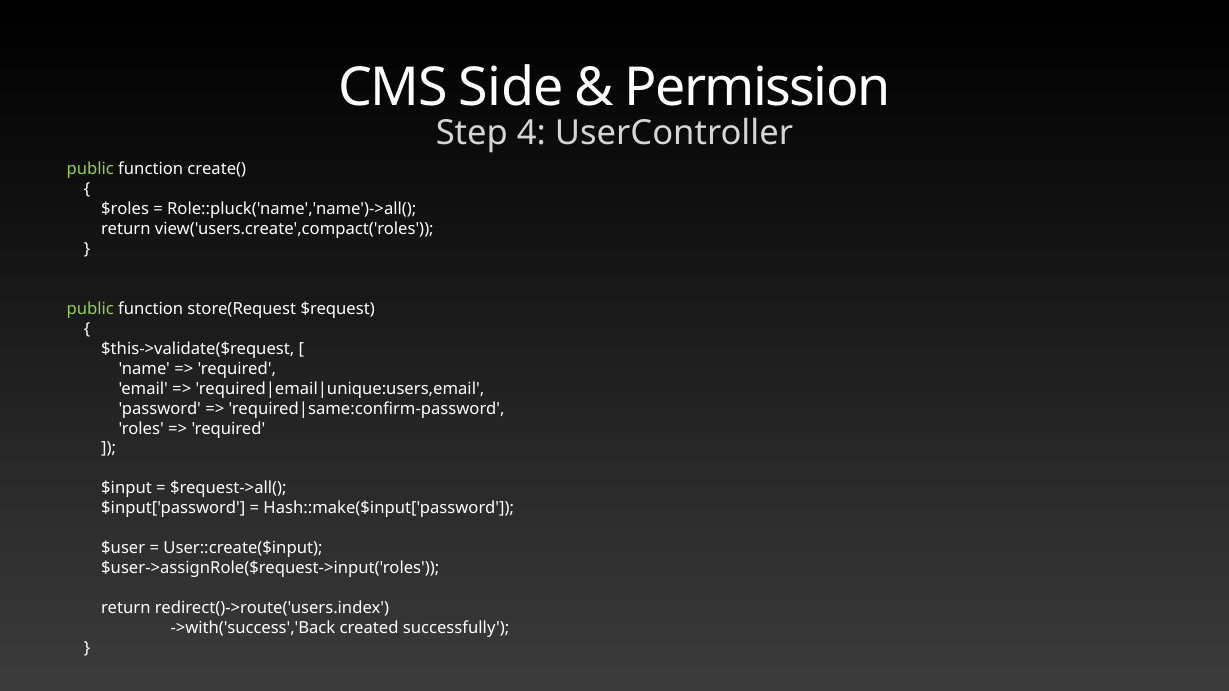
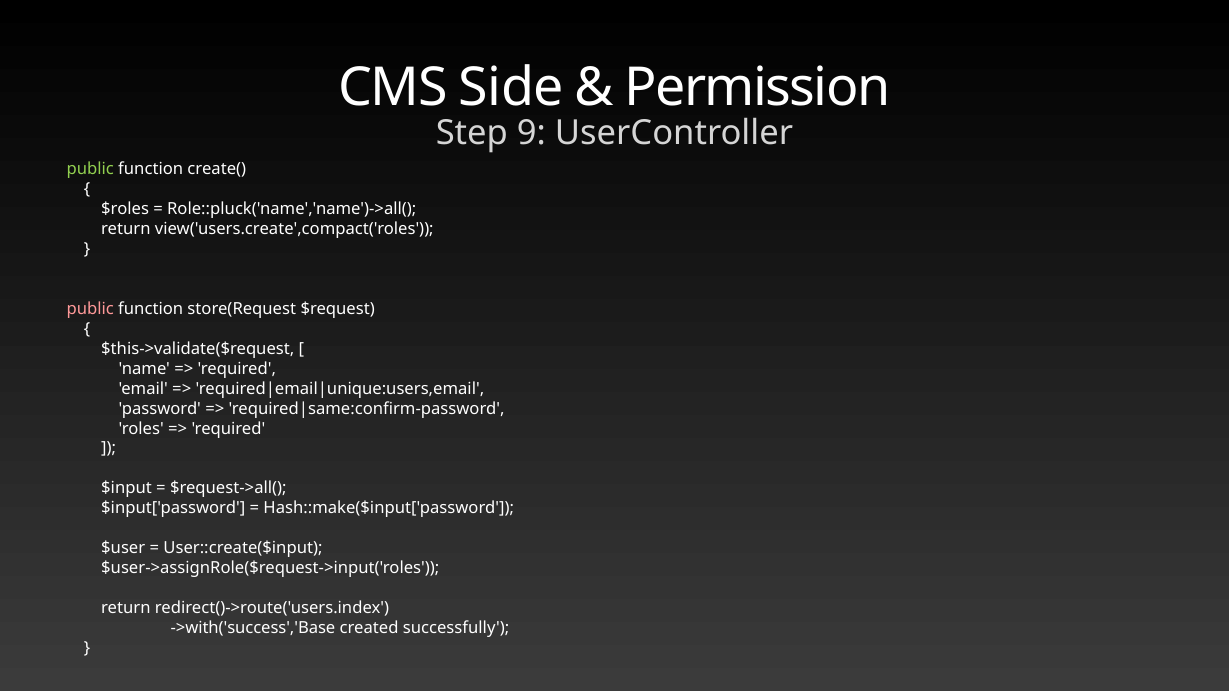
4: 4 -> 9 (531, 133)
public colour: light green -> pink (90, 309)
->with('success','Back: ->with('success','Back -> ->with('success','Base (253, 628)
